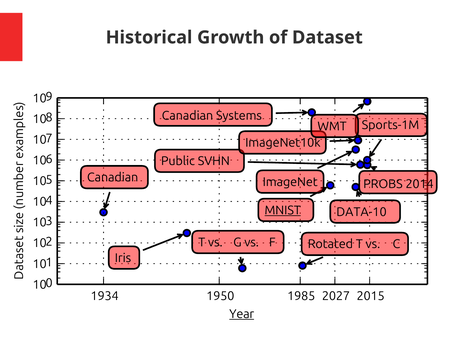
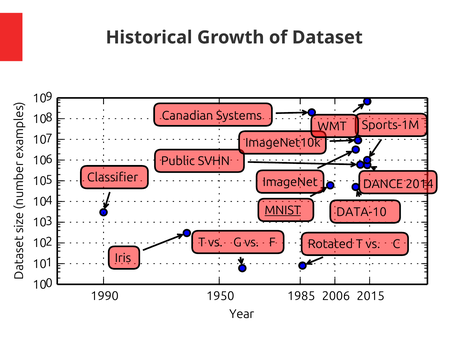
Canadian: Canadian -> Classifier (113, 177)
PROBS: PROBS -> DANCE (383, 184)
1934: 1934 -> 1990 (105, 295)
2027: 2027 -> 2006 (336, 295)
Year underline: present -> none (242, 313)
